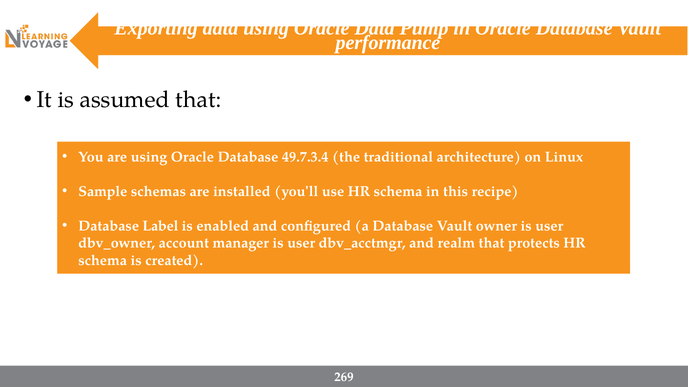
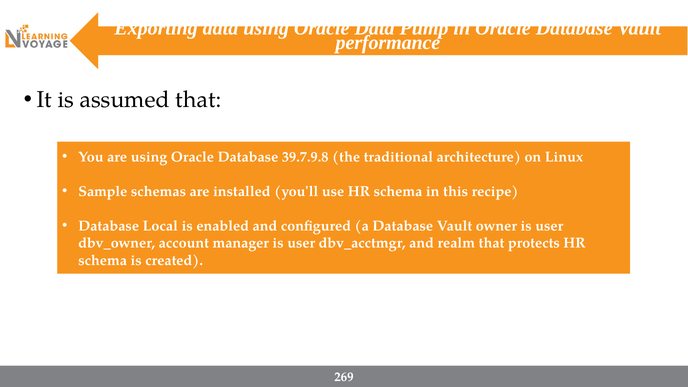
49.7.3.4: 49.7.3.4 -> 39.7.9.8 (305, 157)
Label: Label -> Local (160, 226)
